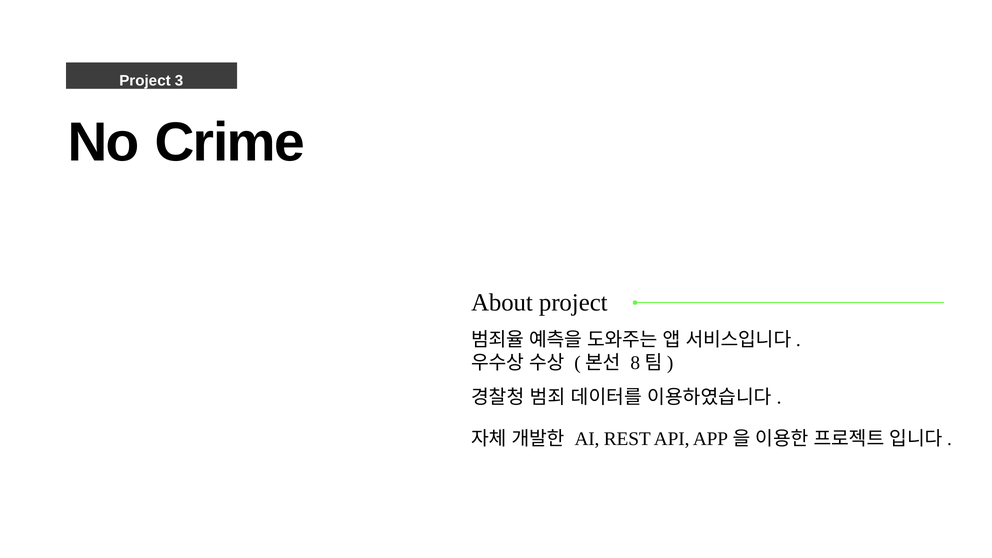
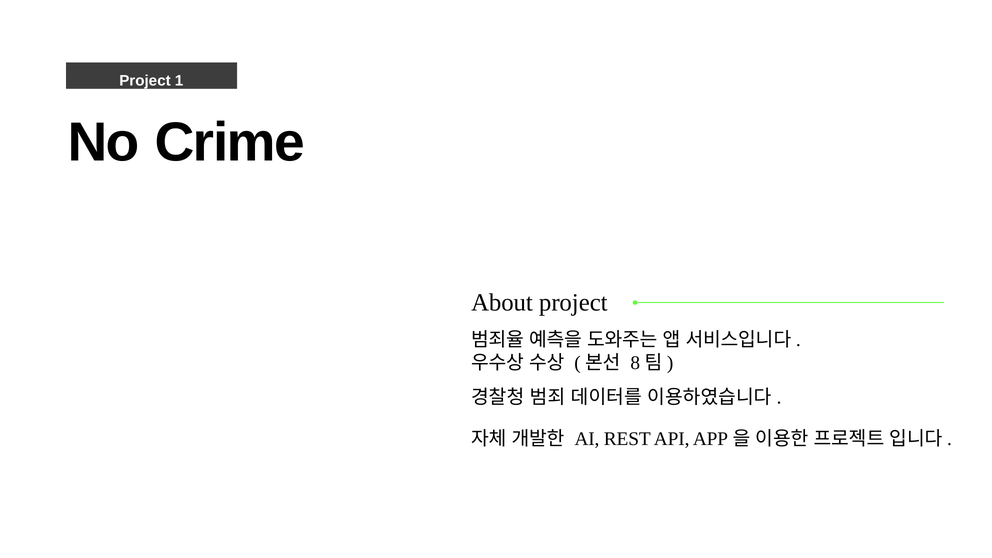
3: 3 -> 1 (179, 81)
